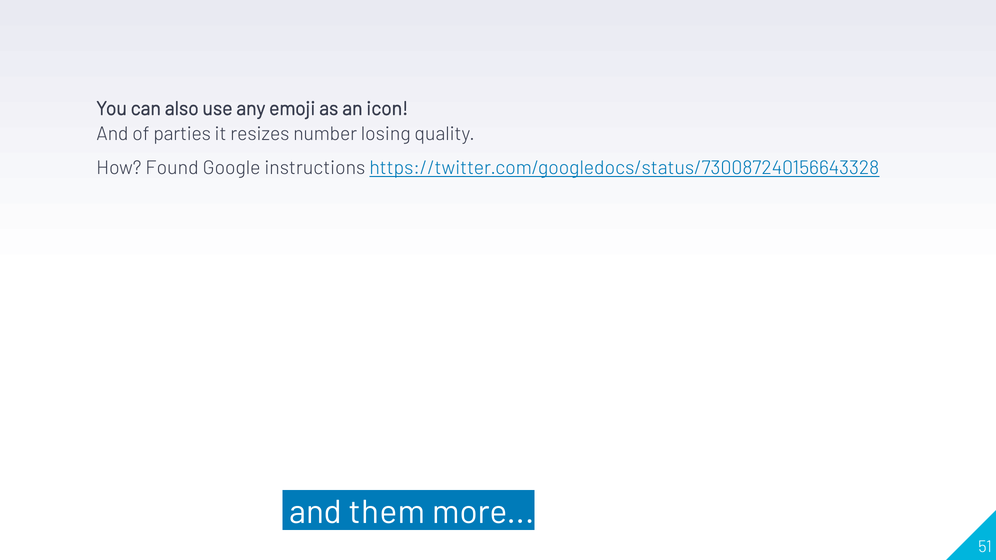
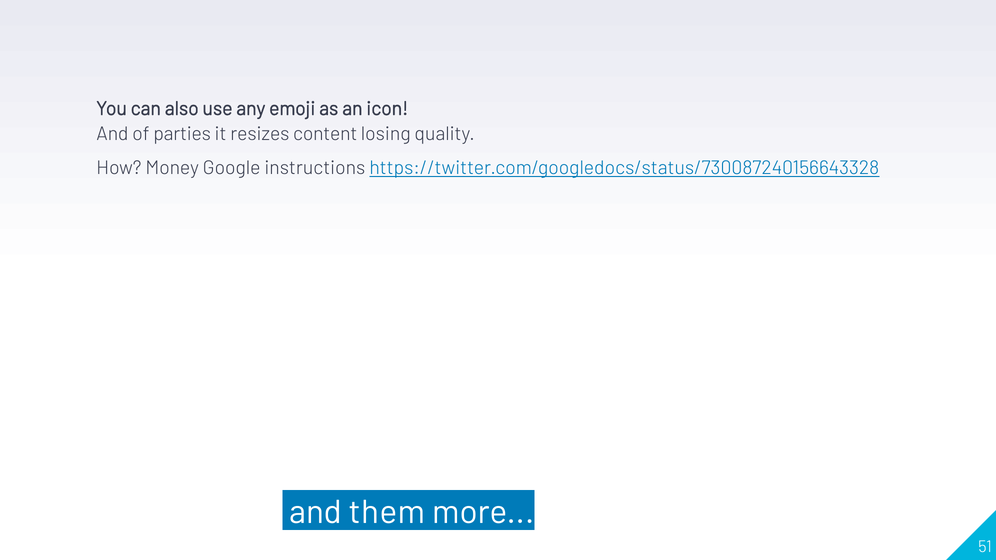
number: number -> content (325, 134)
Found: Found -> Money (172, 168)
